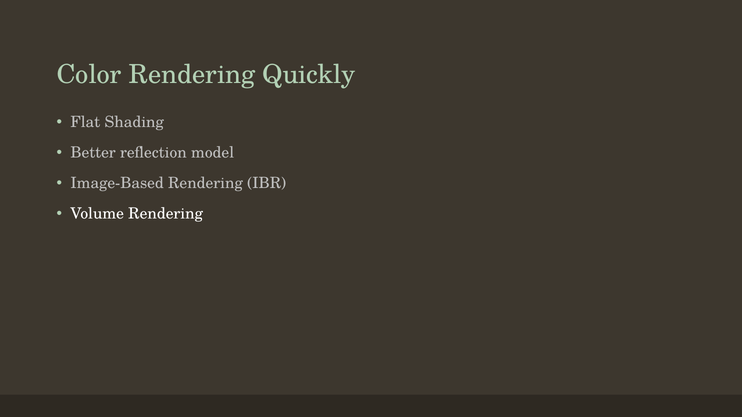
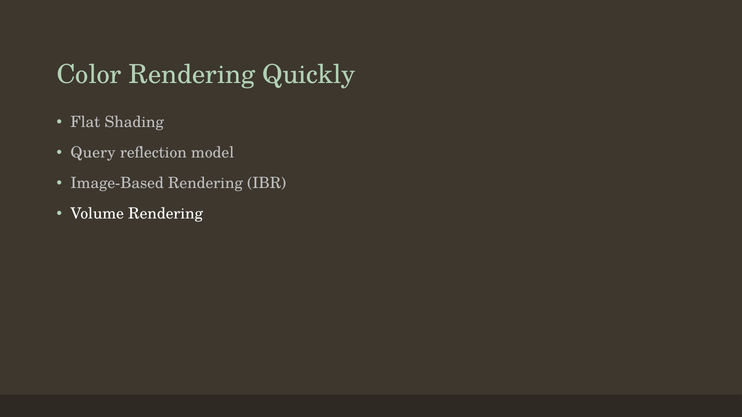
Better: Better -> Query (93, 153)
